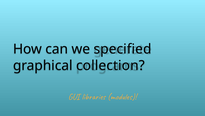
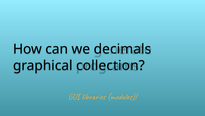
specified: specified -> decimals (123, 49)
